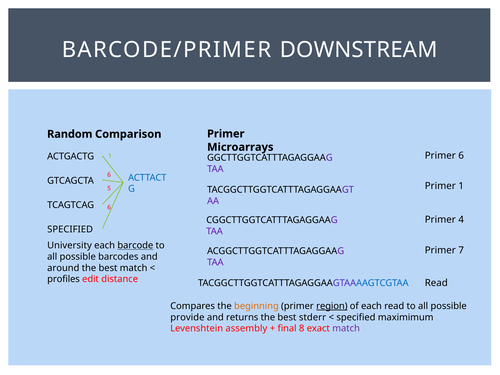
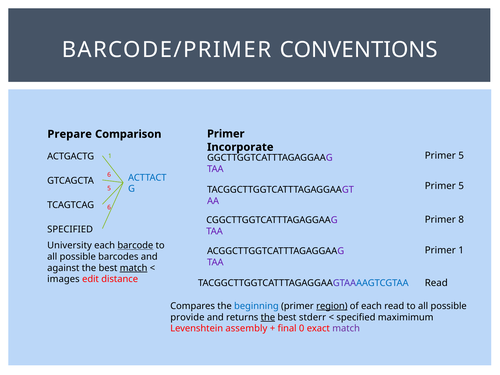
DOWNSTREAM: DOWNSTREAM -> CONVENTIONS (359, 50)
Random: Random -> Prepare (70, 134)
Microarrays: Microarrays -> Incorporate (240, 147)
6: 6 -> 5 (461, 156)
1: 1 -> 5 (461, 186)
4: 4 -> 8 (461, 220)
Primer 7: 7 -> 1 (461, 250)
around: around -> against (63, 268)
match underline: none -> present (134, 268)
profiles: profiles -> images (63, 279)
beginning colour: orange -> blue (256, 306)
the underline: none -> present (268, 317)
8: 8 -> 0 (302, 328)
